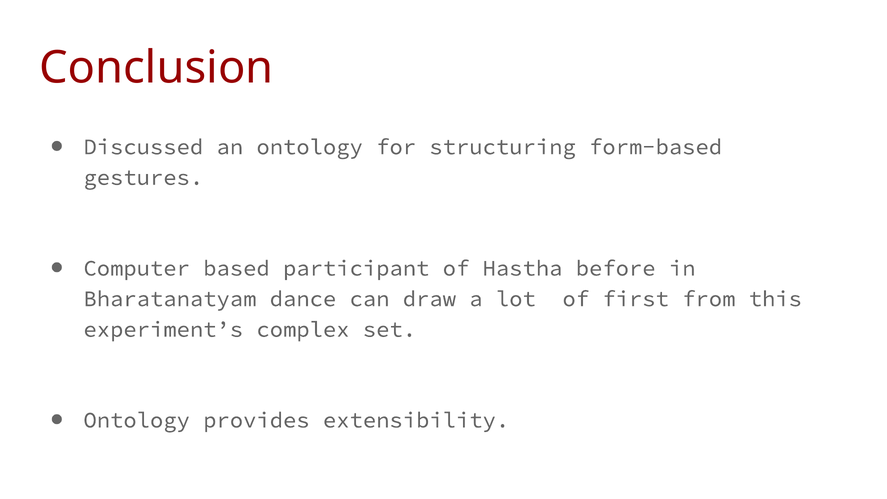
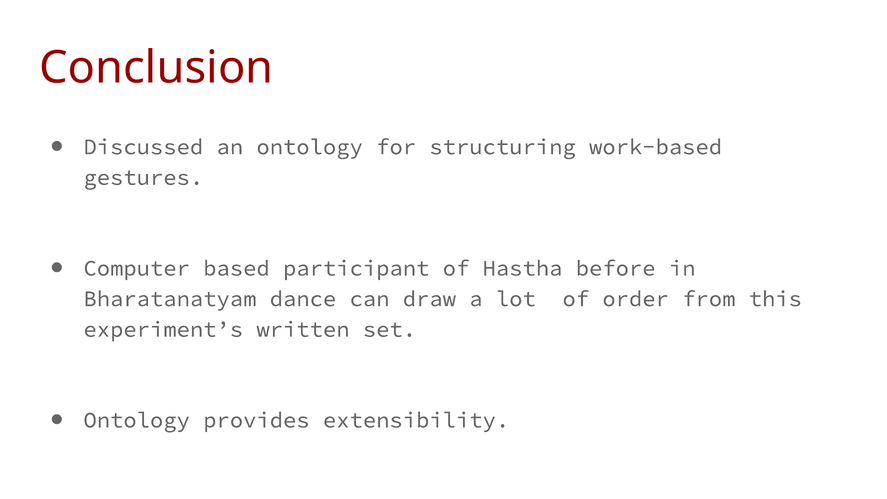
form-based: form-based -> work-based (656, 147)
first: first -> order (636, 299)
complex: complex -> written (303, 329)
